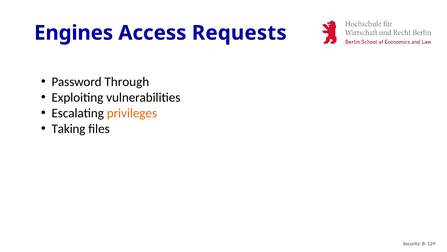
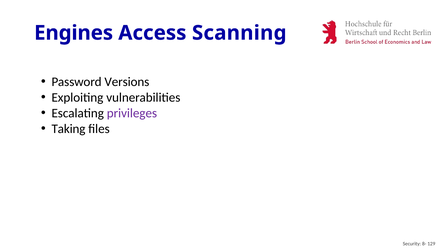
Requests: Requests -> Scanning (239, 33)
Through: Through -> Versions (127, 82)
privileges colour: orange -> purple (132, 113)
